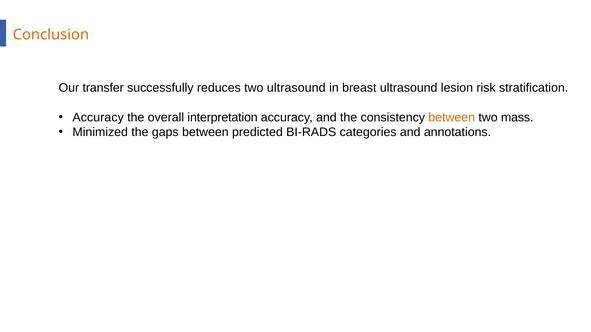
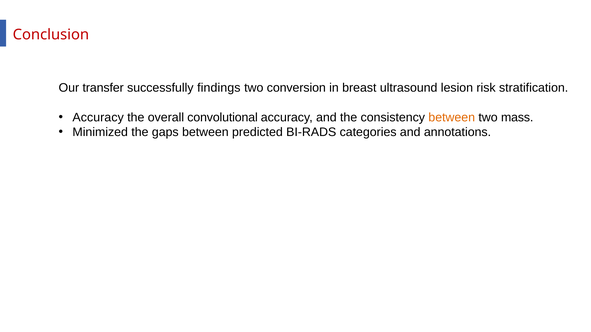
Conclusion colour: orange -> red (51, 35)
reduces: reduces -> findings (219, 88)
two ultrasound: ultrasound -> conversion (296, 88)
interpretation: interpretation -> convolutional (223, 118)
